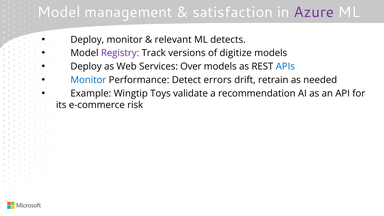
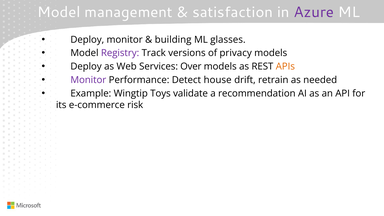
relevant: relevant -> building (173, 40)
detects: detects -> glasses (228, 40)
digitize: digitize -> privacy (236, 53)
APIs colour: blue -> orange (285, 66)
Monitor colour: blue -> purple (88, 80)
errors: errors -> house (218, 80)
